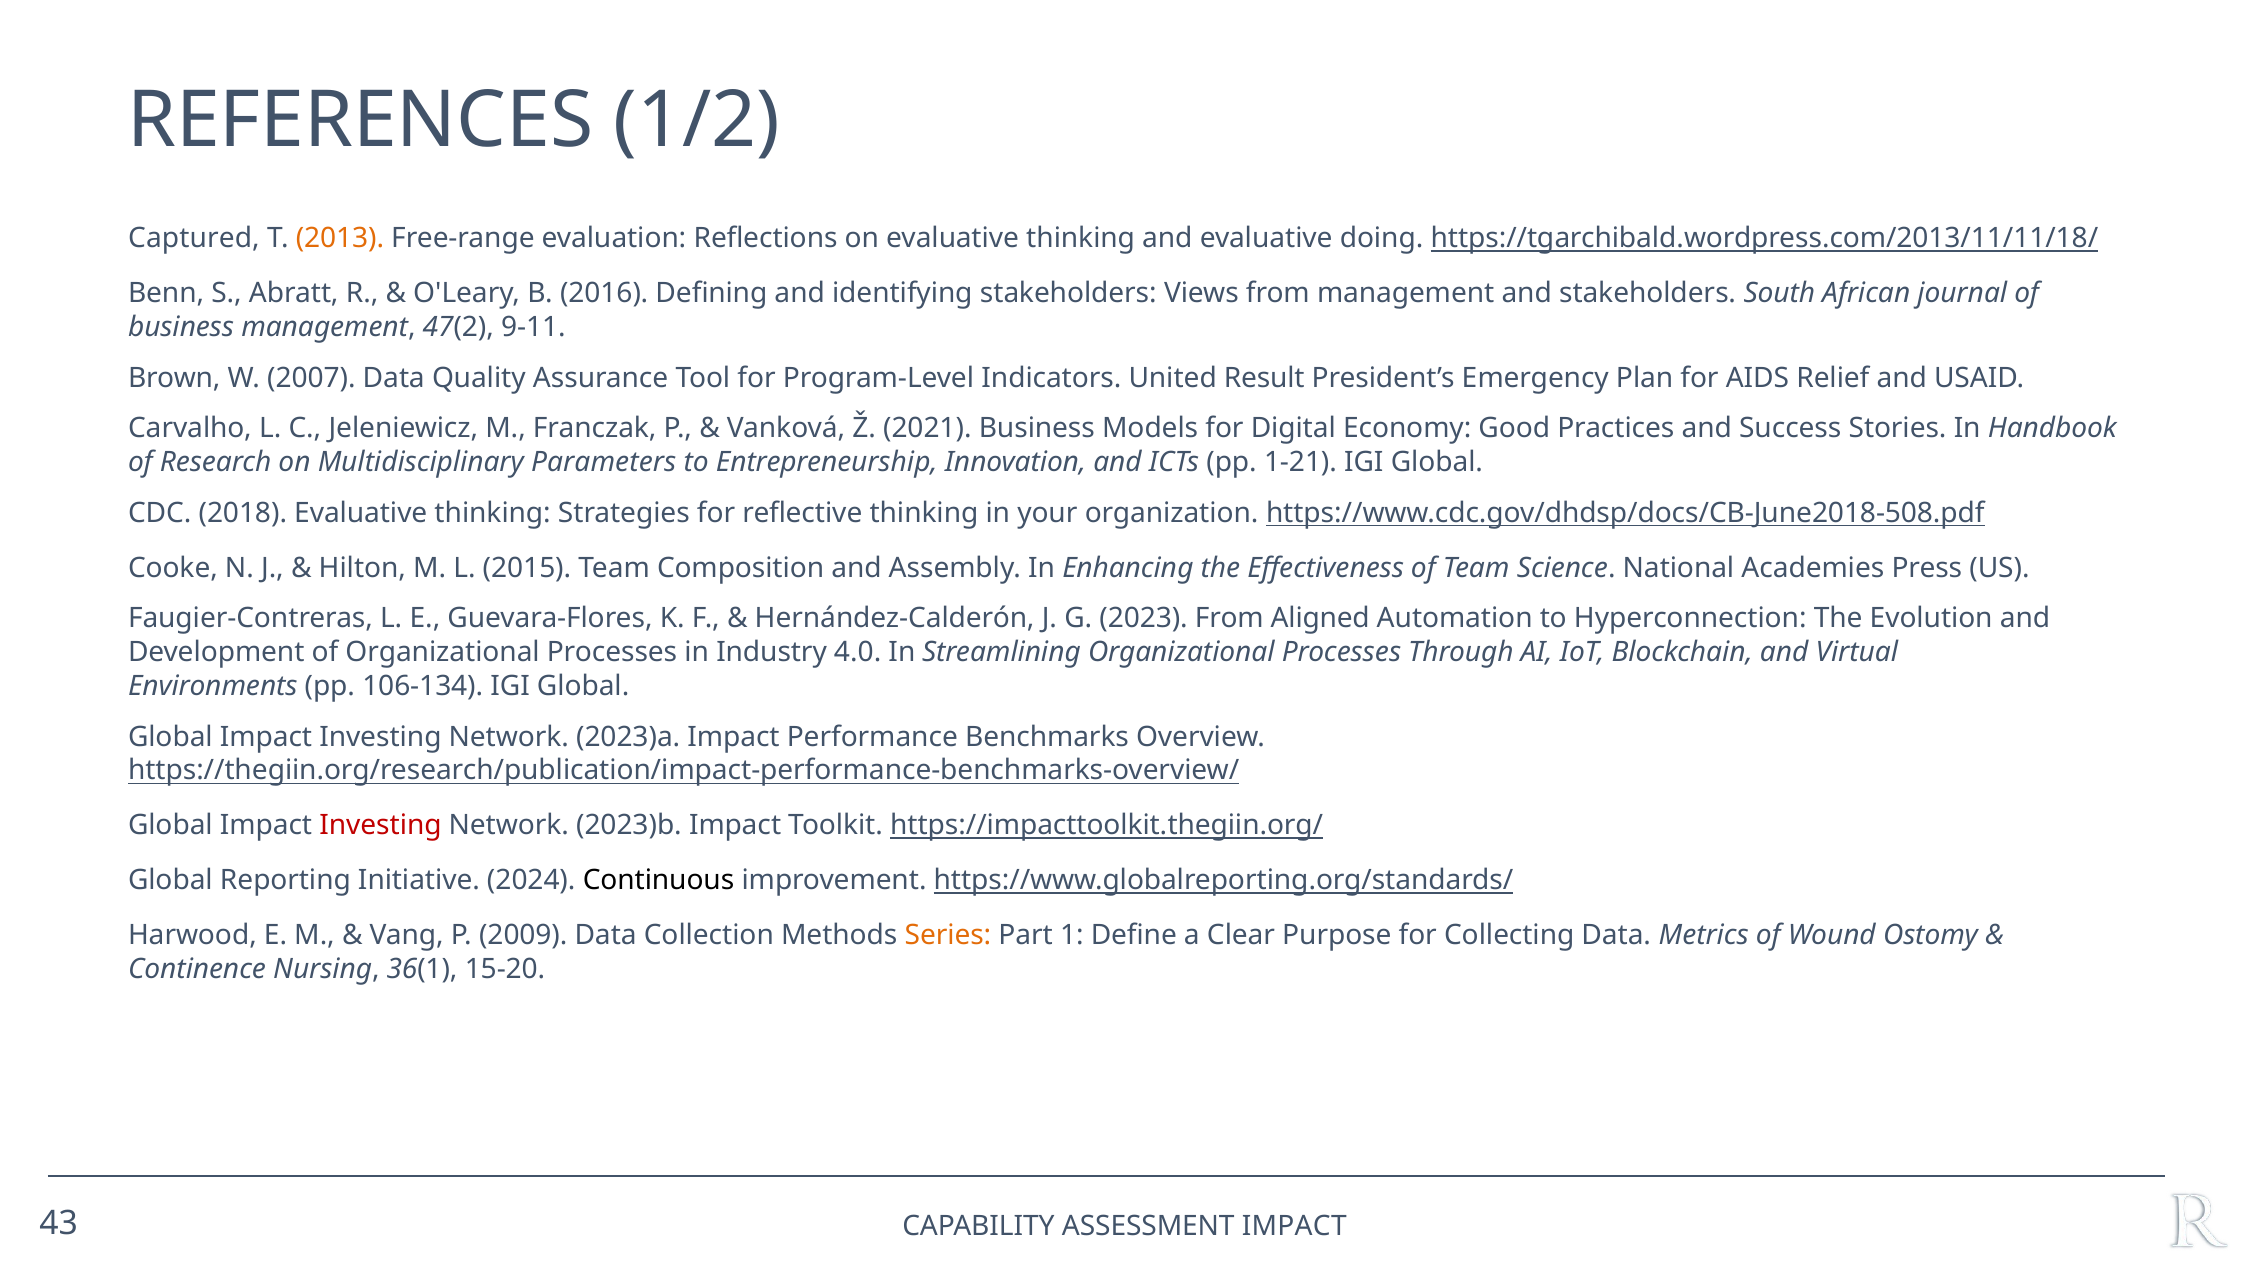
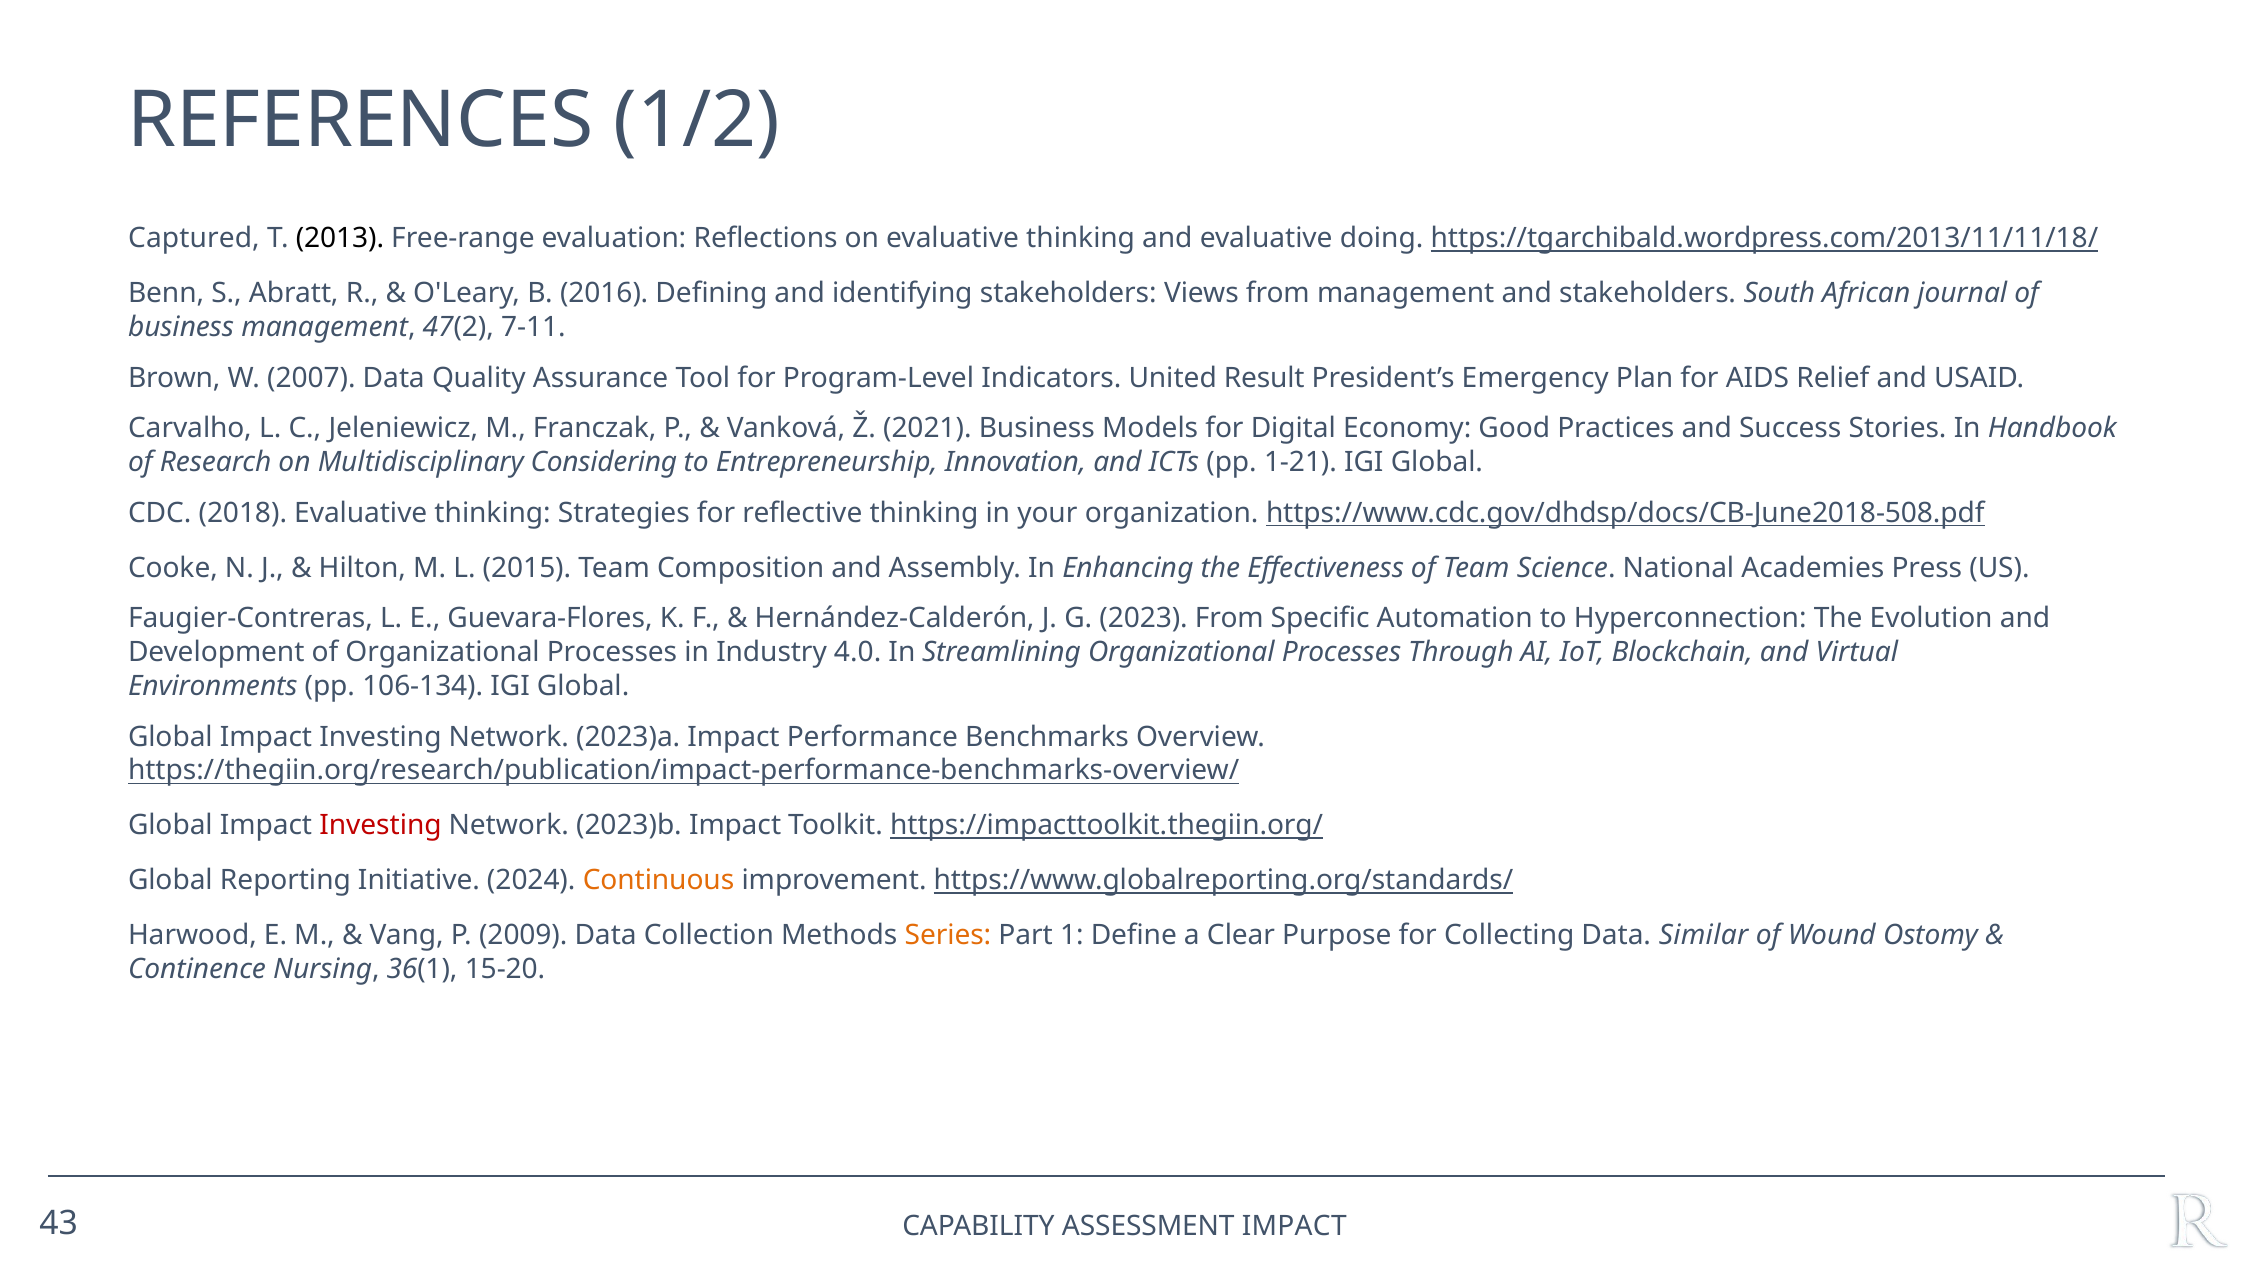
2013 colour: orange -> black (340, 238)
9-11: 9-11 -> 7-11 (533, 327)
Parameters: Parameters -> Considering (604, 462)
Aligned: Aligned -> Specific (1320, 619)
Continuous colour: black -> orange (659, 881)
Metrics: Metrics -> Similar (1704, 936)
